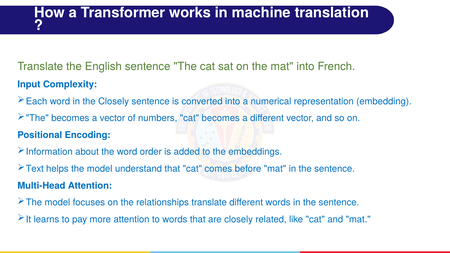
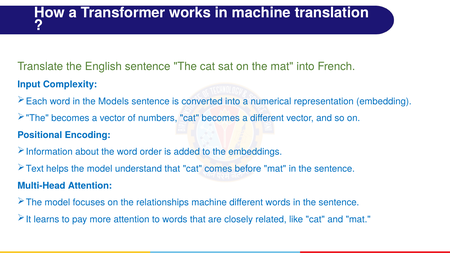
the Closely: Closely -> Models (114, 101)
relationships translate: translate -> machine (209, 203)
